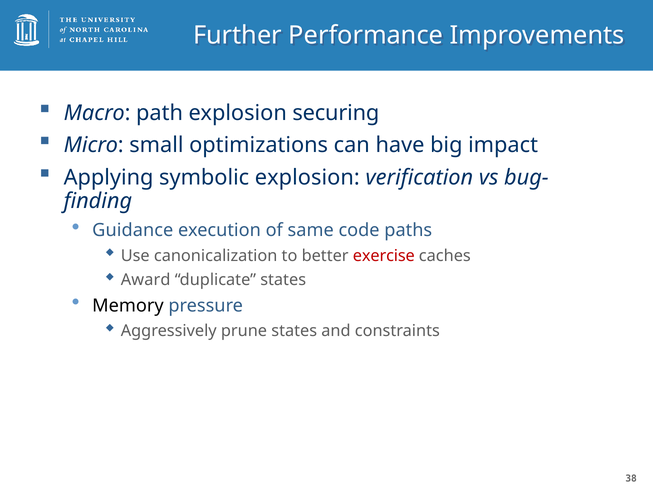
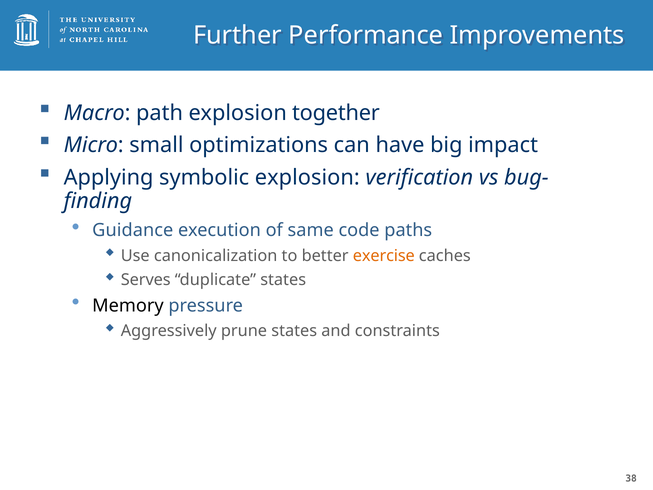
securing: securing -> together (336, 113)
exercise colour: red -> orange (384, 256)
Award: Award -> Serves (146, 280)
